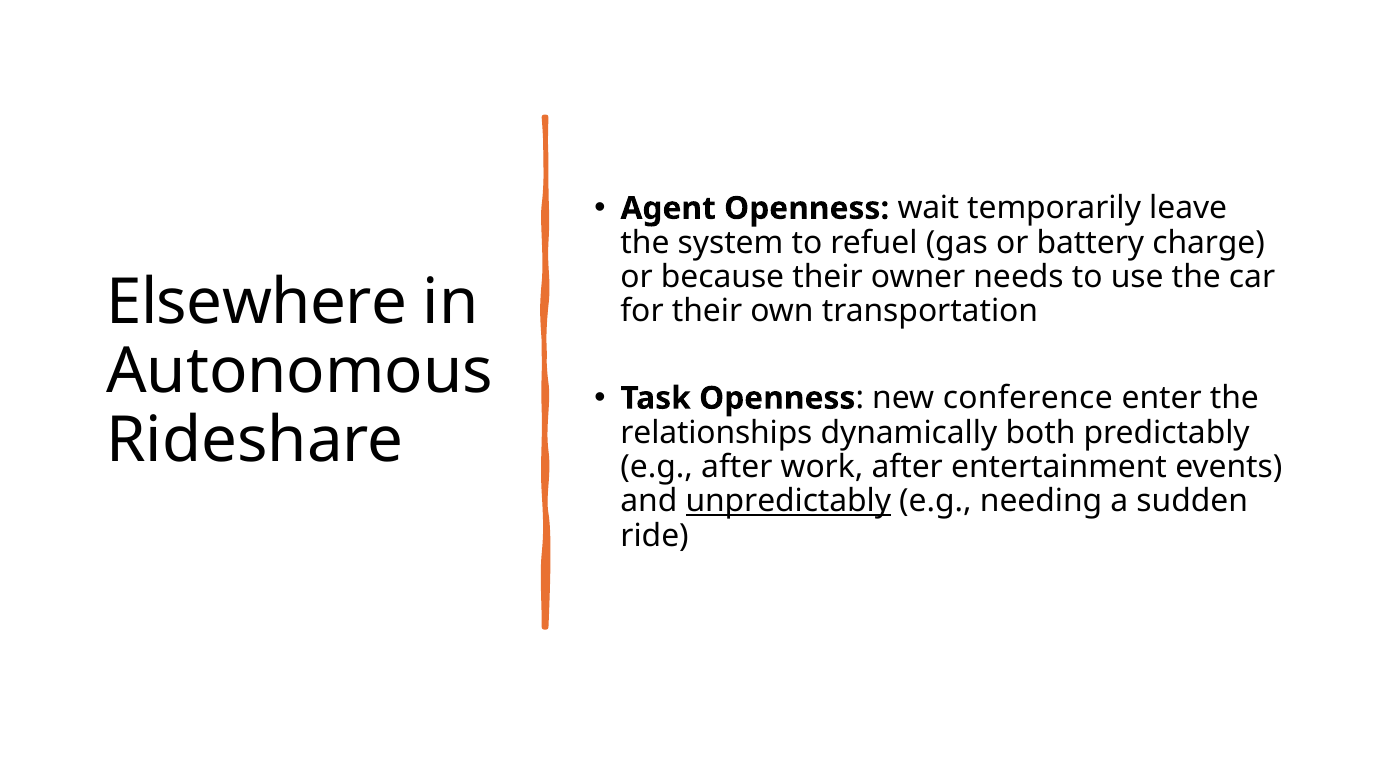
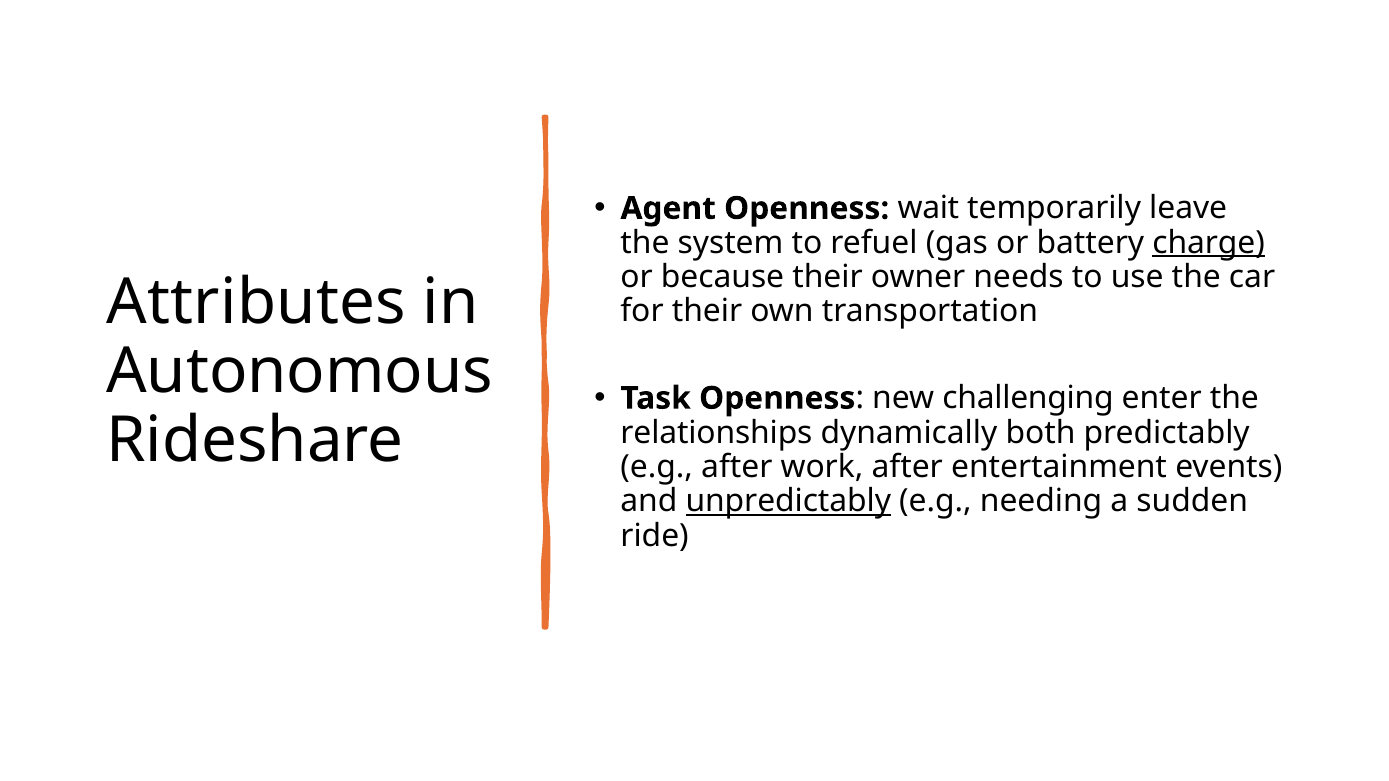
charge underline: none -> present (1209, 243)
Elsewhere: Elsewhere -> Attributes (256, 303)
conference: conference -> challenging (1028, 398)
